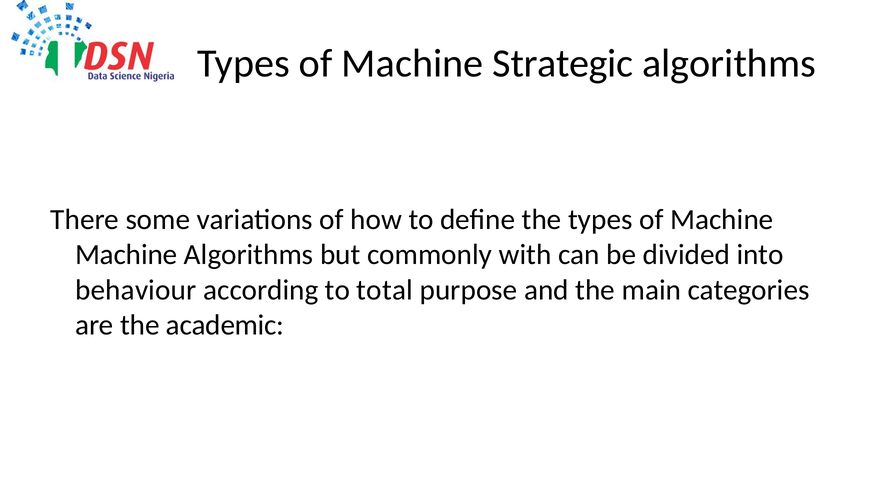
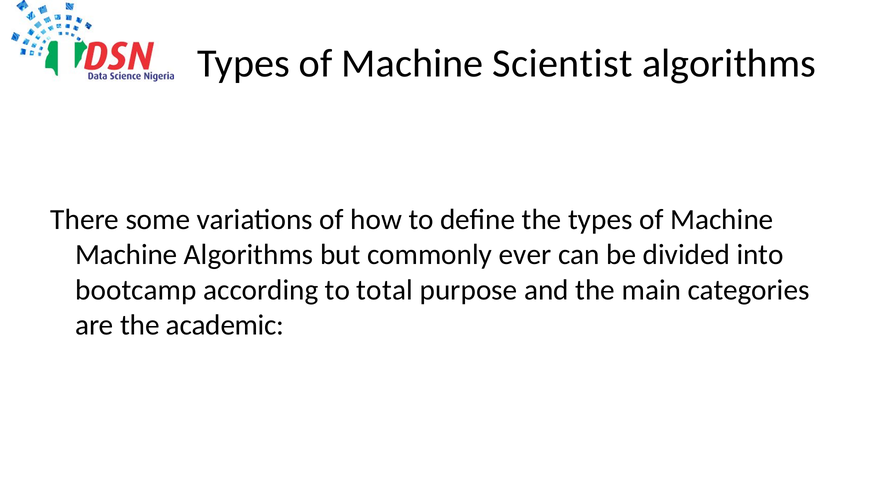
Strategic: Strategic -> Scientist (563, 64)
with: with -> ever (525, 255)
behaviour: behaviour -> bootcamp (136, 290)
